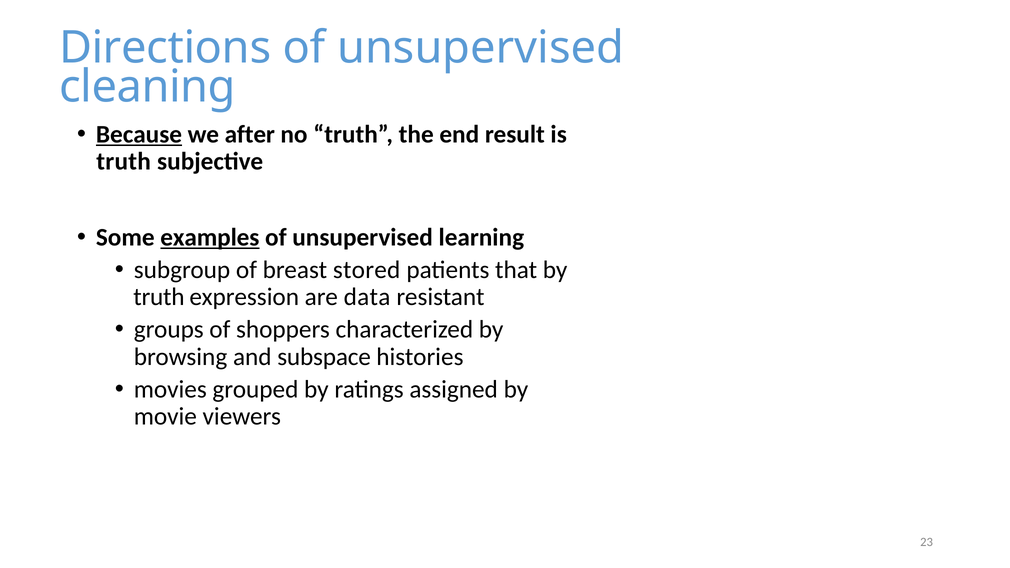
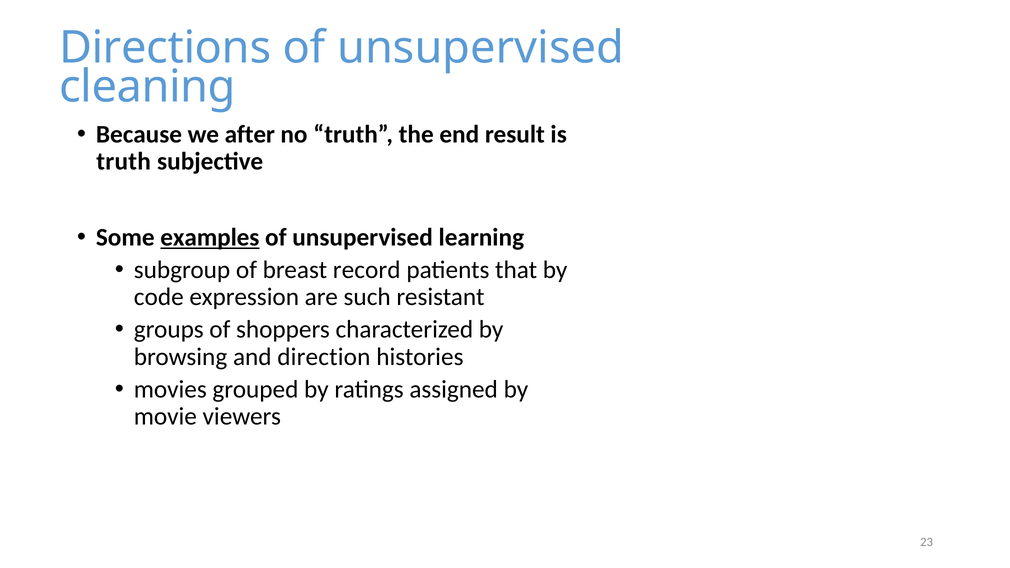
Because underline: present -> none (139, 134)
stored: stored -> record (367, 270)
truth: truth -> code (159, 297)
data: data -> such (367, 297)
subspace: subspace -> direction (324, 357)
